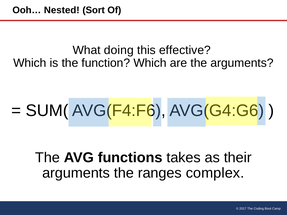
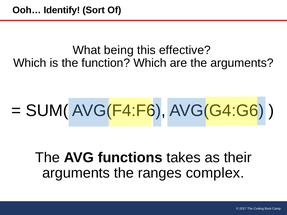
Nested: Nested -> Identify (62, 10)
doing: doing -> being (119, 50)
